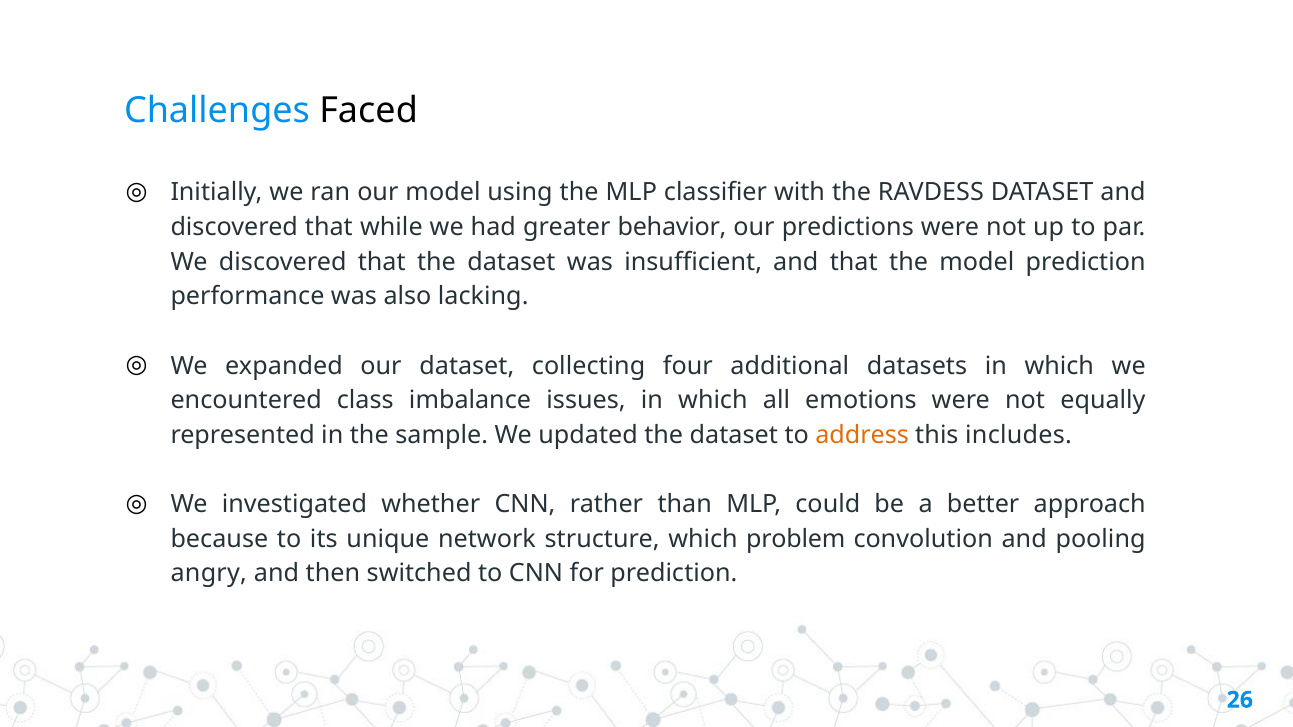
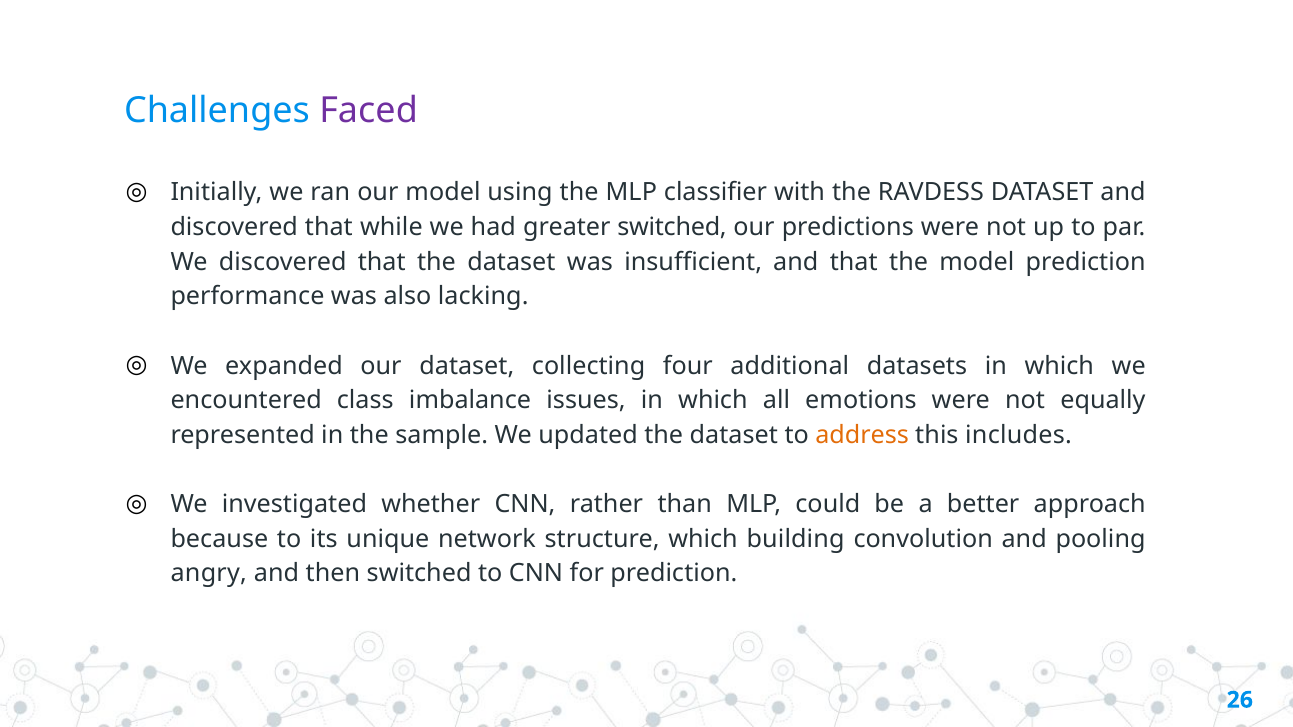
Faced colour: black -> purple (369, 111)
greater behavior: behavior -> switched (672, 227)
problem: problem -> building (796, 539)
